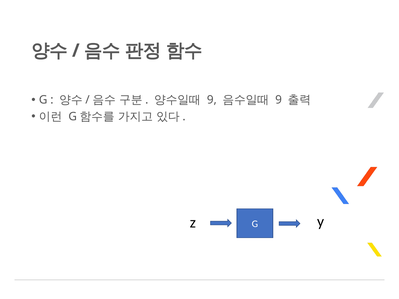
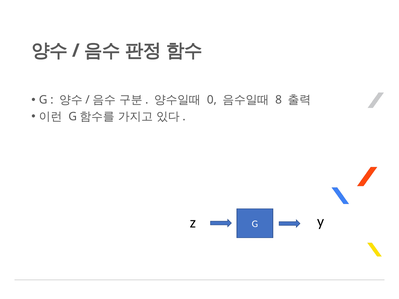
9: 9 -> 0 (212, 100)
9: 9 -> 8 (279, 100)
